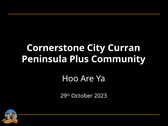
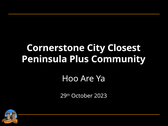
Curran: Curran -> Closest (124, 48)
